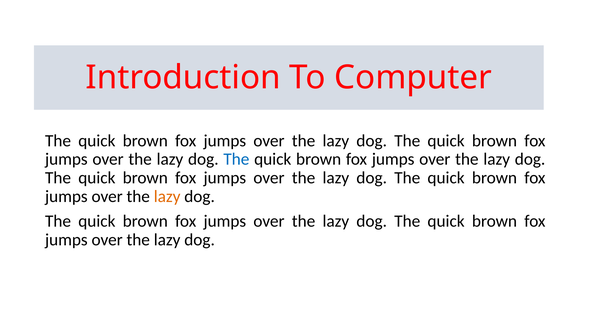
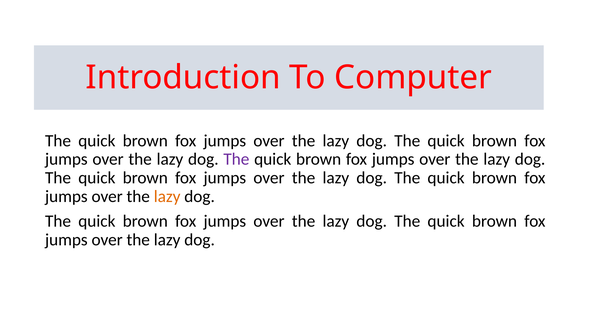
The colour: blue -> purple (236, 159)
